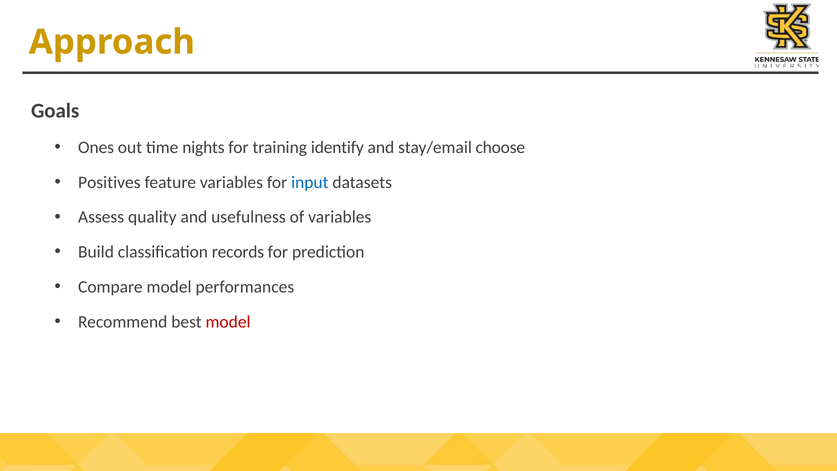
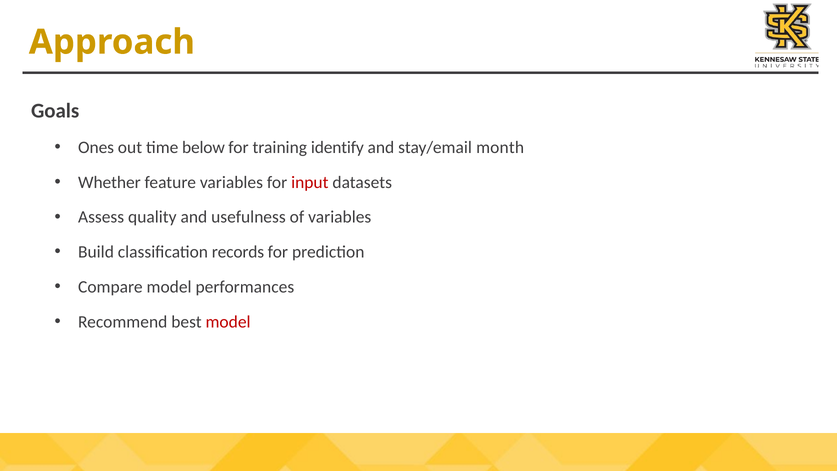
nights: nights -> below (203, 147)
choose: choose -> month (500, 147)
Positives: Positives -> Whether (109, 182)
input colour: blue -> red (310, 182)
